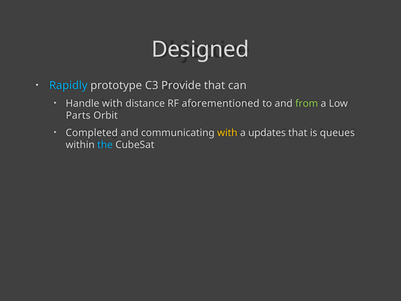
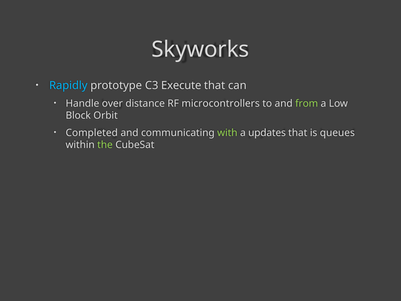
Designed: Designed -> Skyworks (200, 50)
Provide: Provide -> Execute (181, 85)
Handle with: with -> over (112, 103)
aforementioned: aforementioned -> microcontrollers (221, 103)
Parts: Parts -> Block (78, 115)
with colour: yellow -> light green (227, 133)
the colour: light blue -> light green (105, 145)
